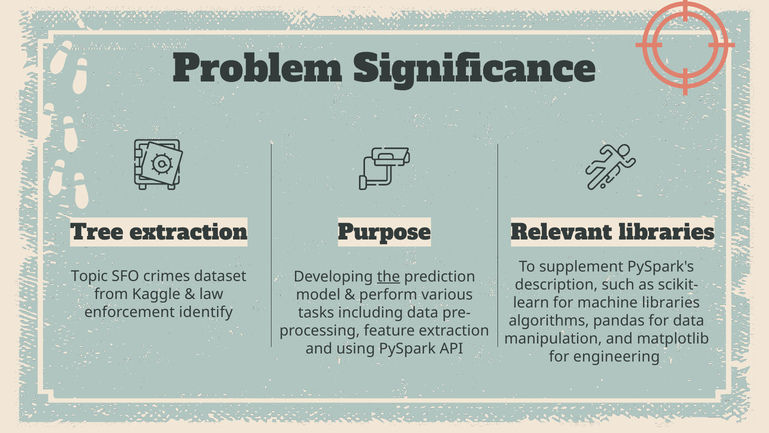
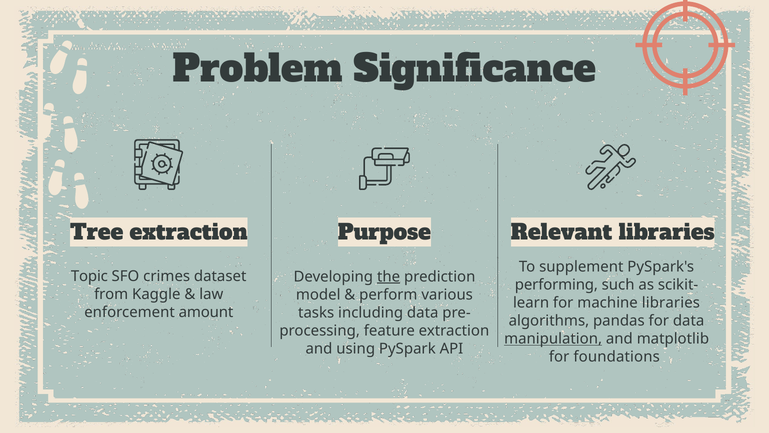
description: description -> performing (556, 285)
identify: identify -> amount (206, 312)
manipulation underline: none -> present (553, 339)
engineering: engineering -> foundations (617, 356)
